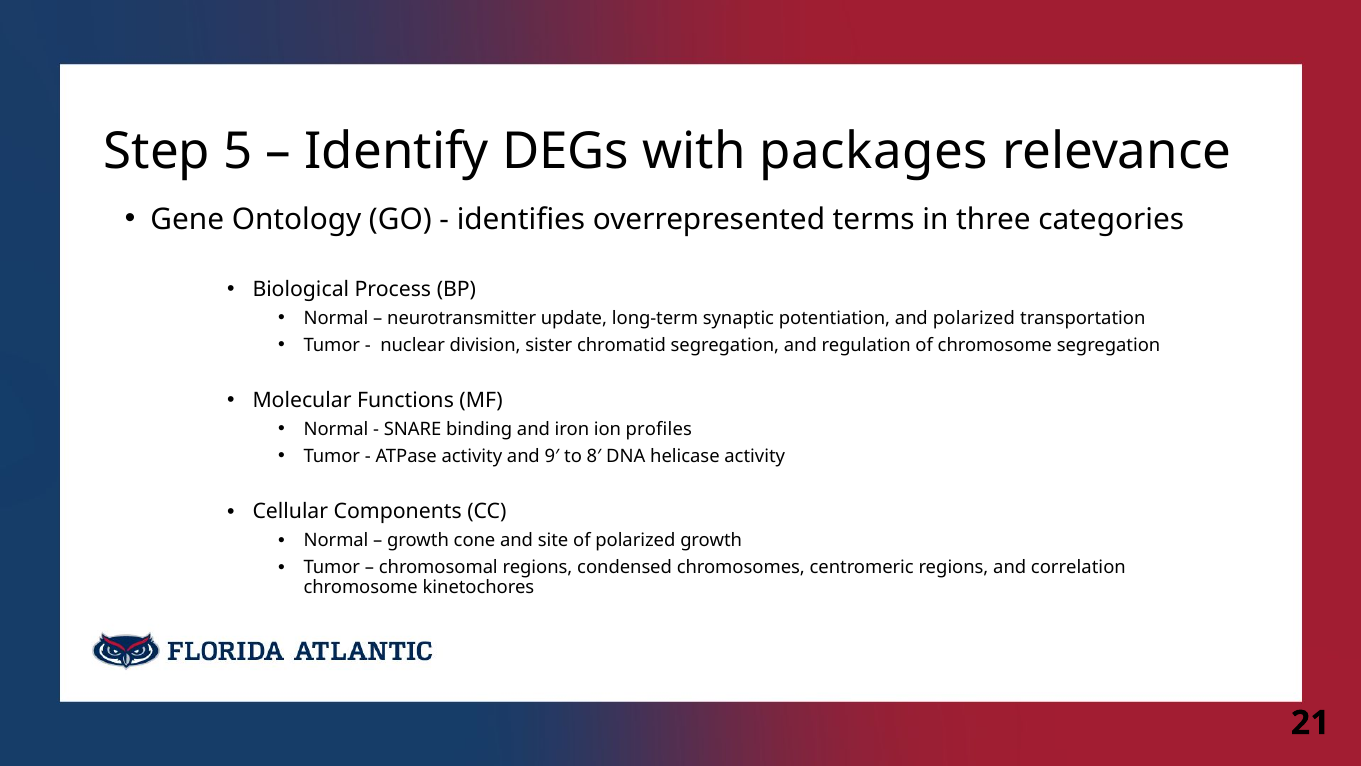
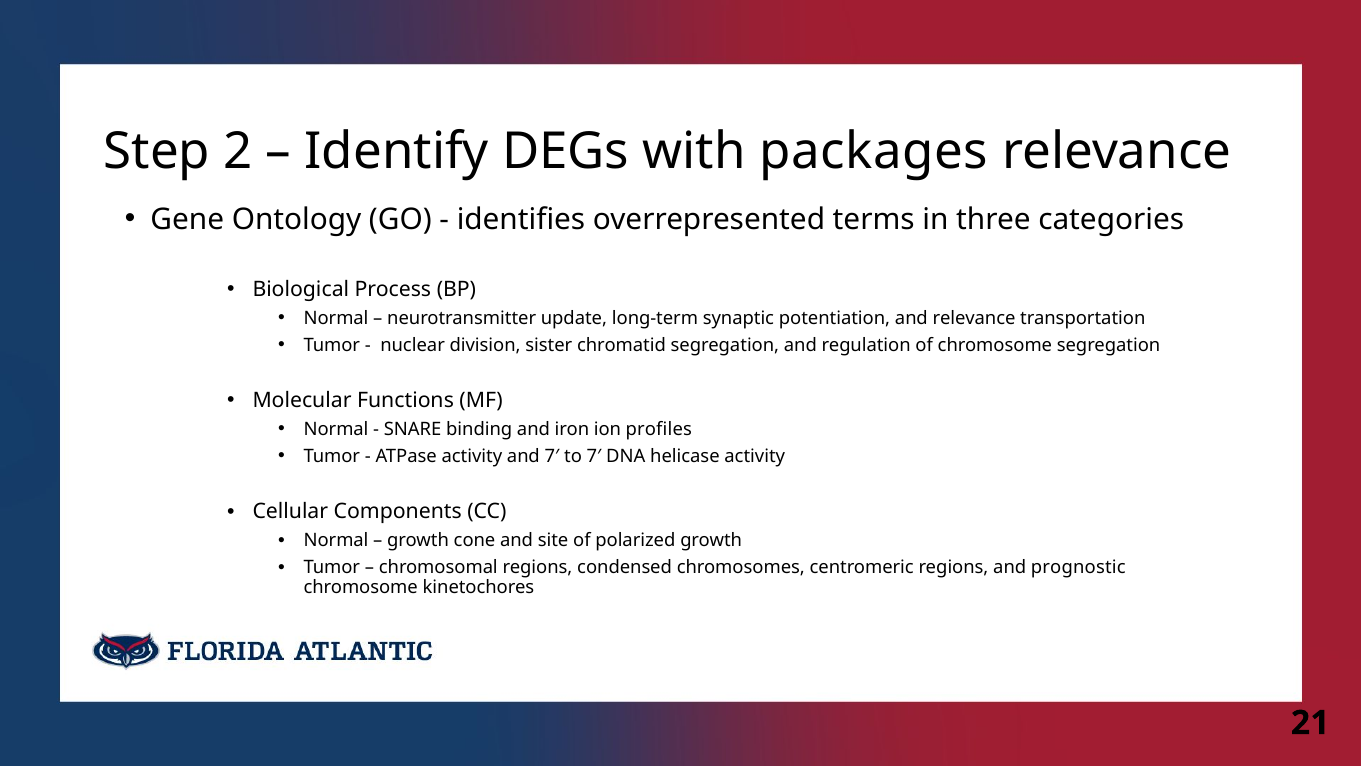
5: 5 -> 2 (238, 152)
and polarized: polarized -> relevance (974, 318)
and 9′: 9′ -> 7′ (552, 456)
to 8′: 8′ -> 7′ (594, 456)
correlation: correlation -> prognostic (1078, 567)
